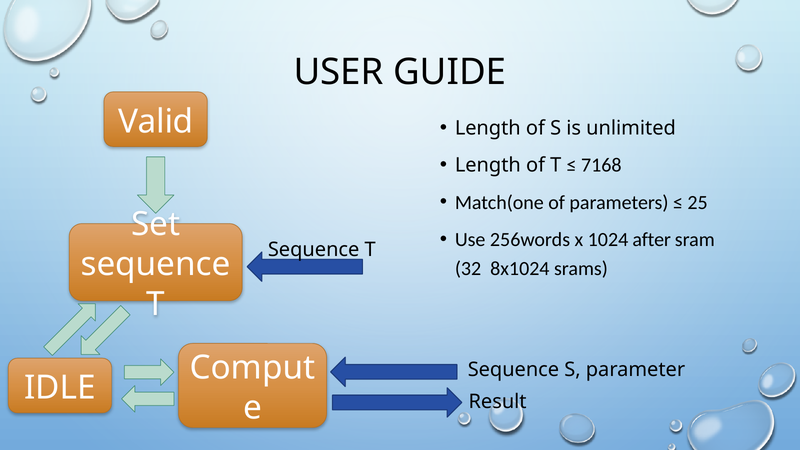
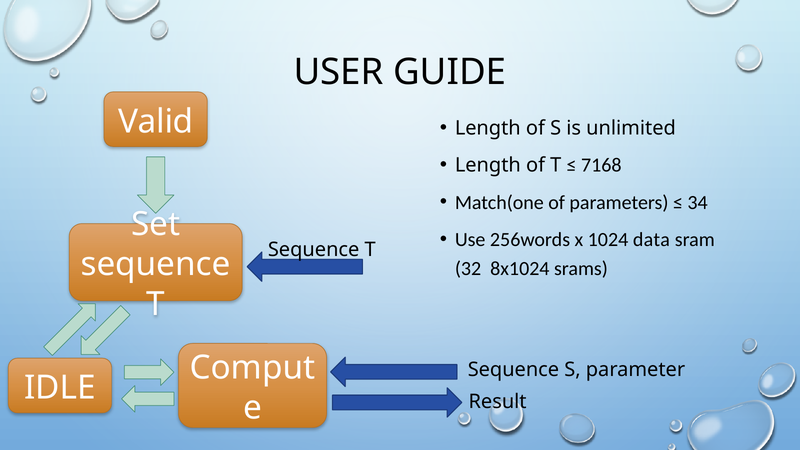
25: 25 -> 34 (698, 202)
after: after -> data (651, 240)
